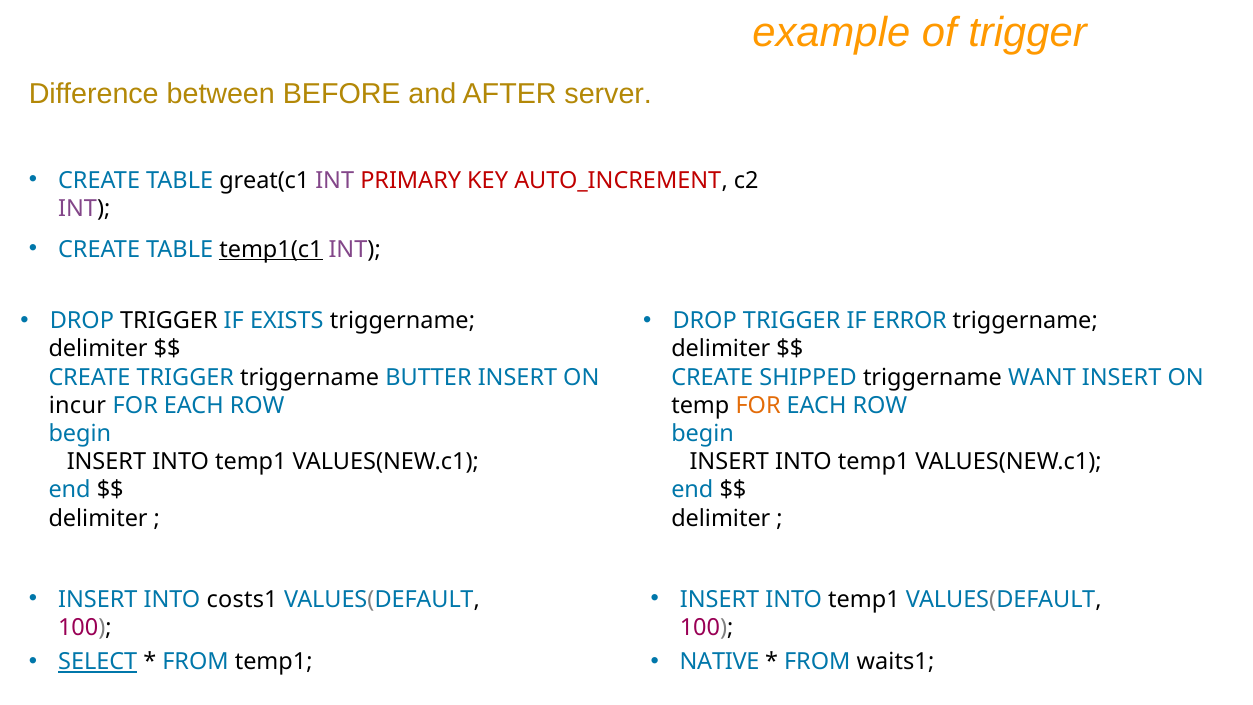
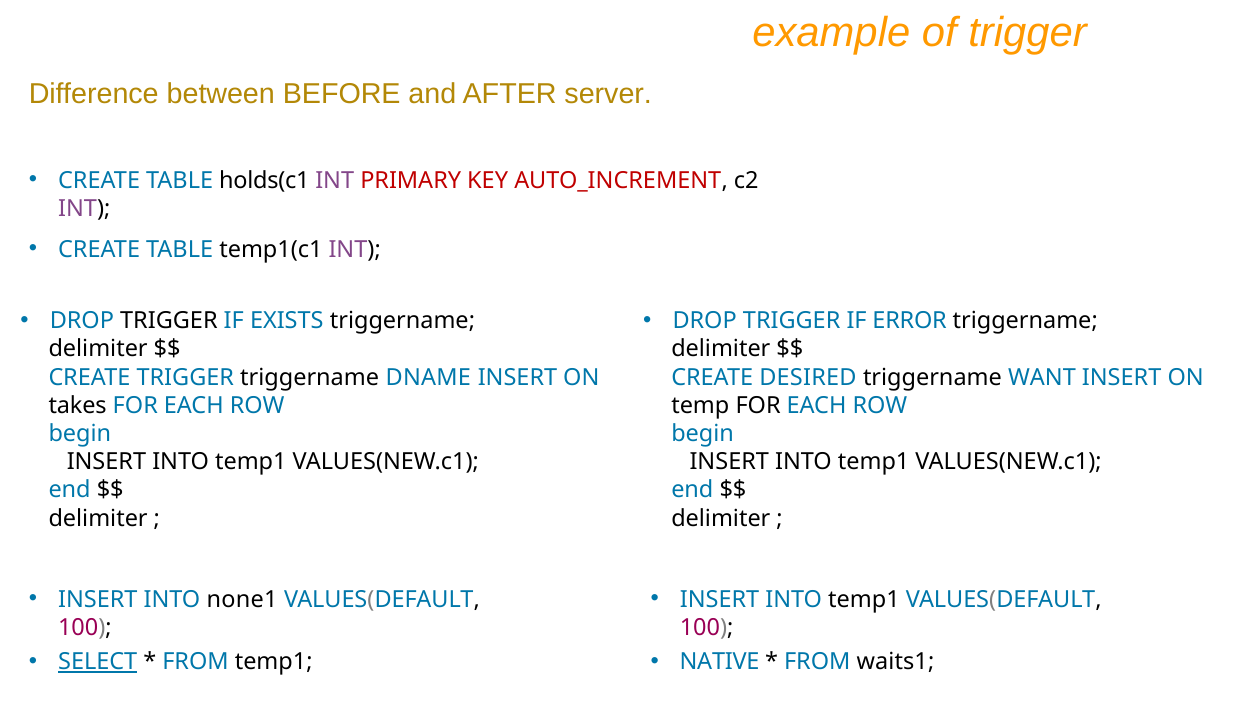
great(c1: great(c1 -> holds(c1 (264, 180)
temp1(c1 underline: present -> none (271, 249)
BUTTER: BUTTER -> DNAME (428, 377)
SHIPPED: SHIPPED -> DESIRED (808, 377)
incur: incur -> takes (78, 406)
FOR colour: orange -> black (758, 406)
costs1: costs1 -> none1 (242, 599)
